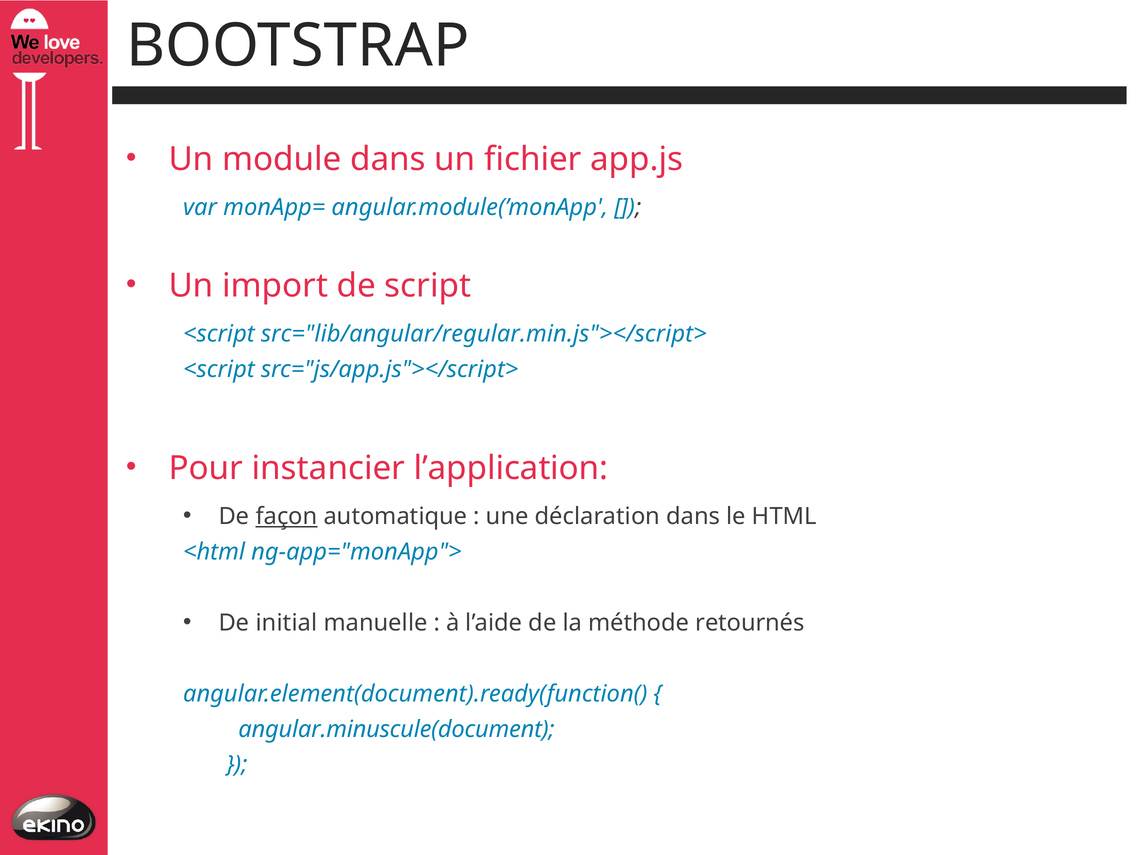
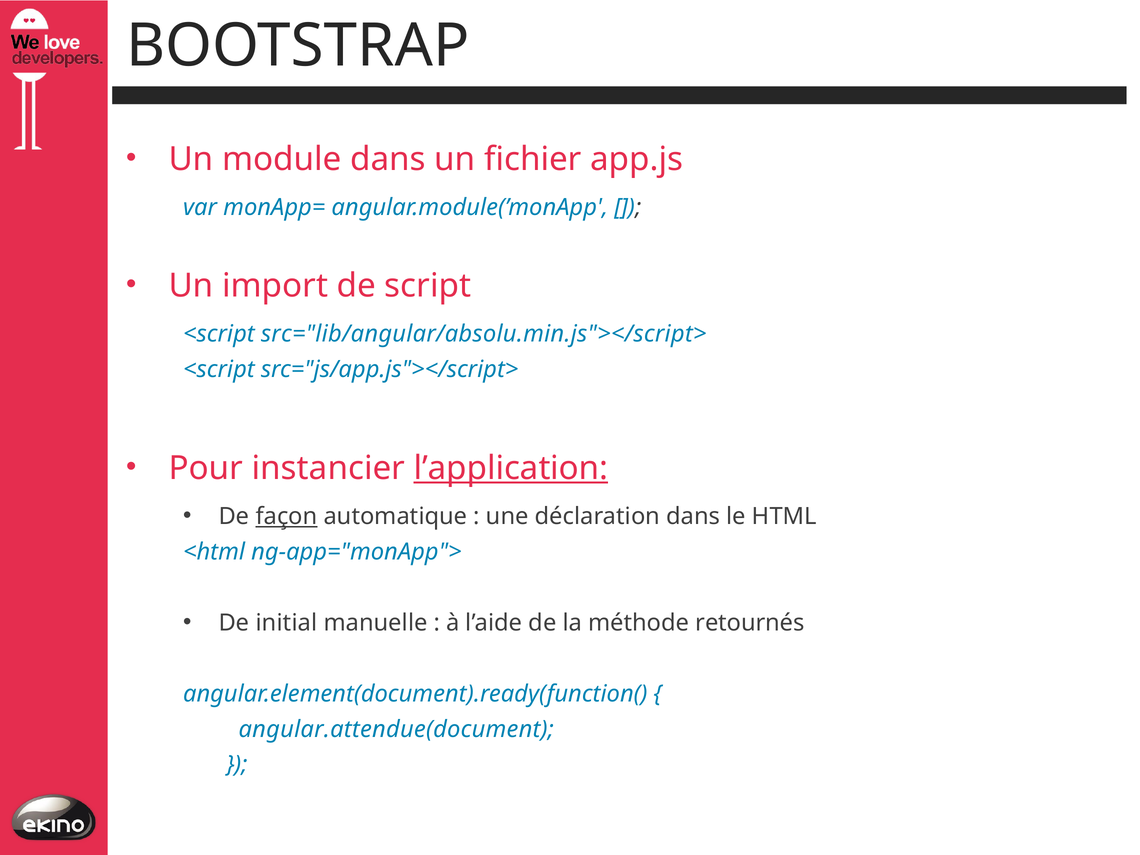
src="lib/angular/regular.min.js"></script>: src="lib/angular/regular.min.js"></script> -> src="lib/angular/absolu.min.js"></script> (484, 334)
l’application underline: none -> present (511, 468)
angular.minuscule(document: angular.minuscule(document -> angular.attendue(document (396, 729)
